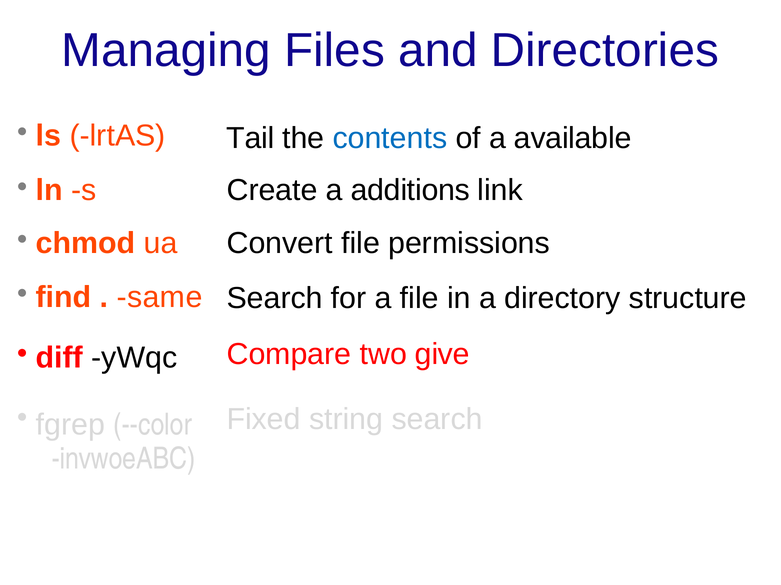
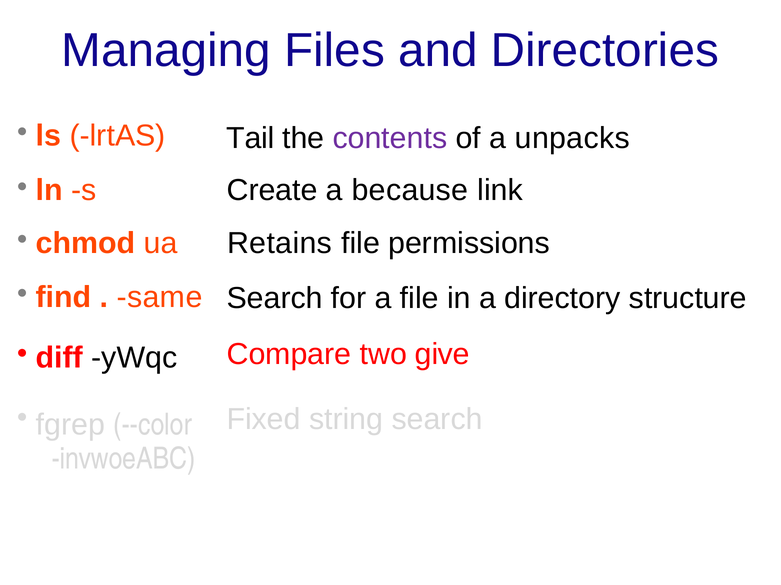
contents colour: blue -> purple (390, 138)
available: available -> unpacks (572, 138)
additions: additions -> because (410, 191)
Convert: Convert -> Retains (280, 243)
